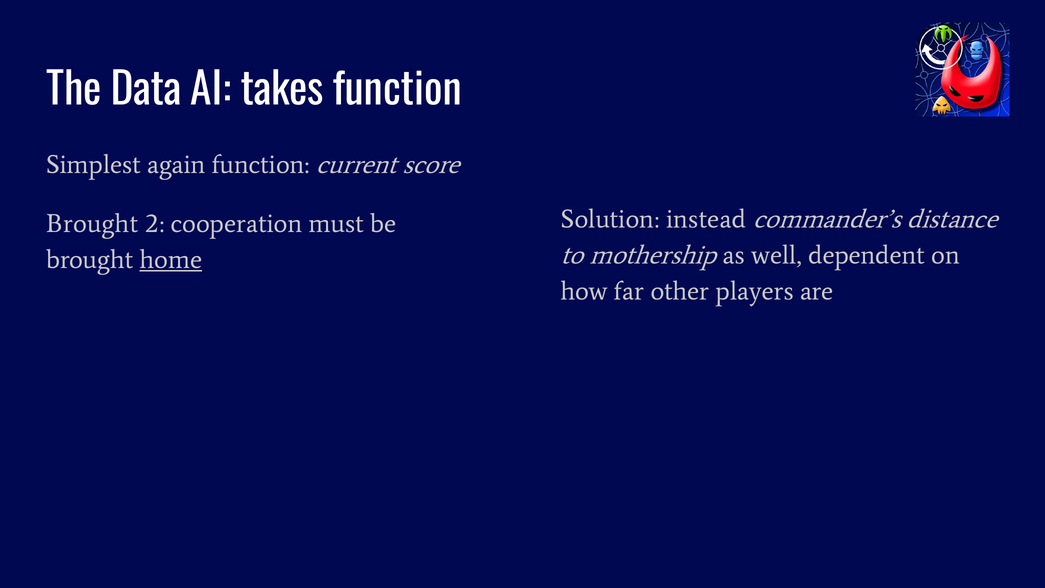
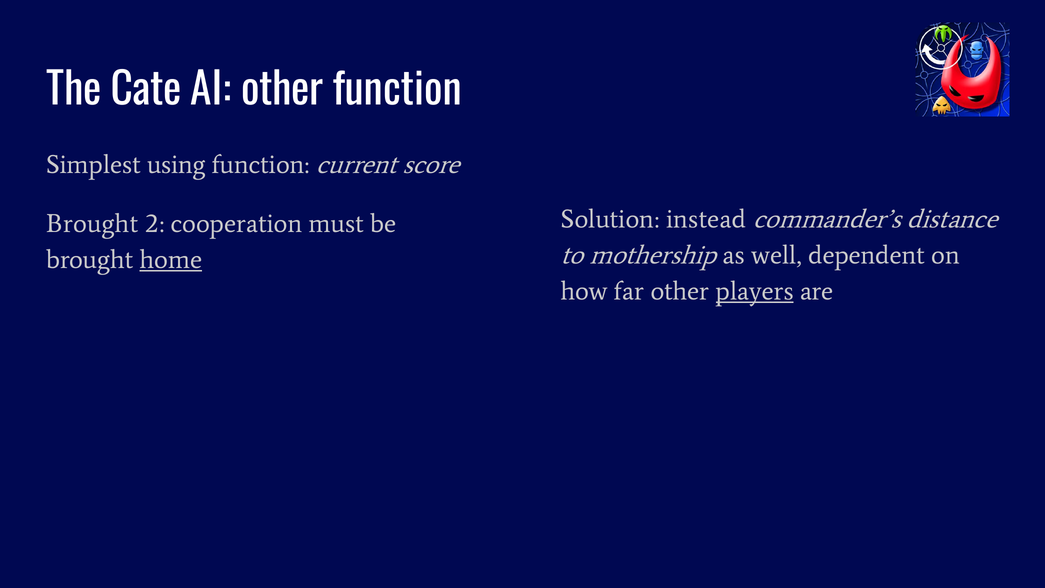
Data: Data -> Cate (146, 90)
AI takes: takes -> other (282, 90)
again: again -> using (176, 164)
players underline: none -> present (755, 291)
